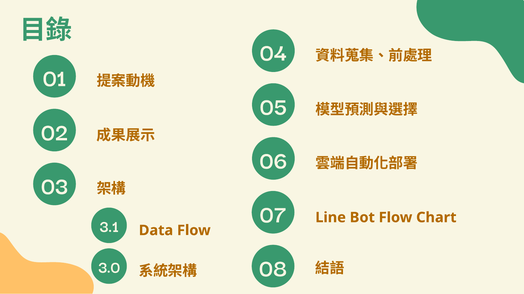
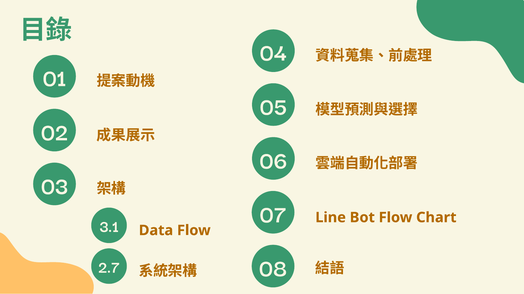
3.0: 3.0 -> 2.7 (109, 268)
